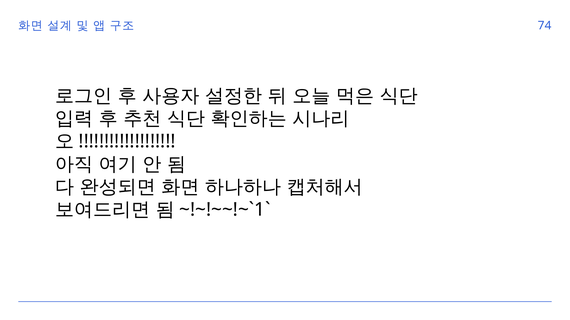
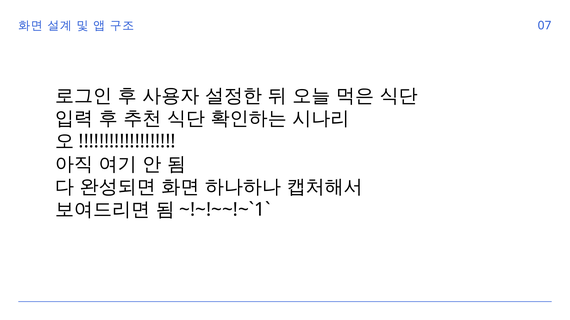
74: 74 -> 07 (545, 26)
